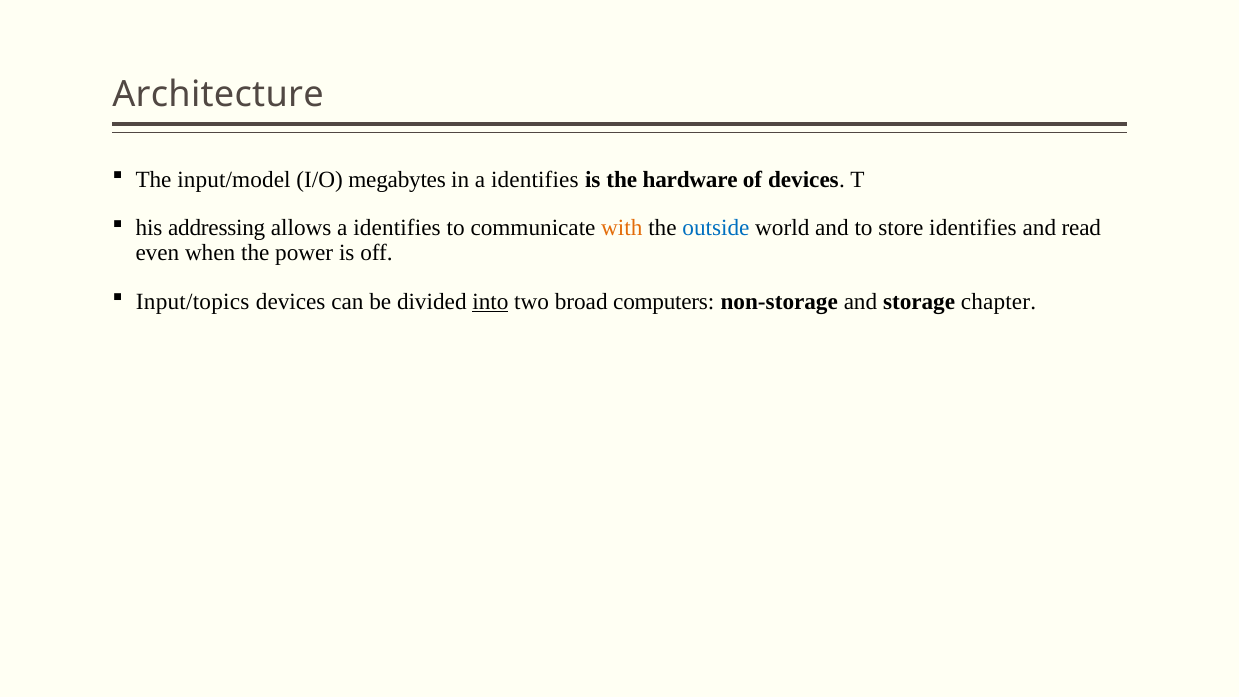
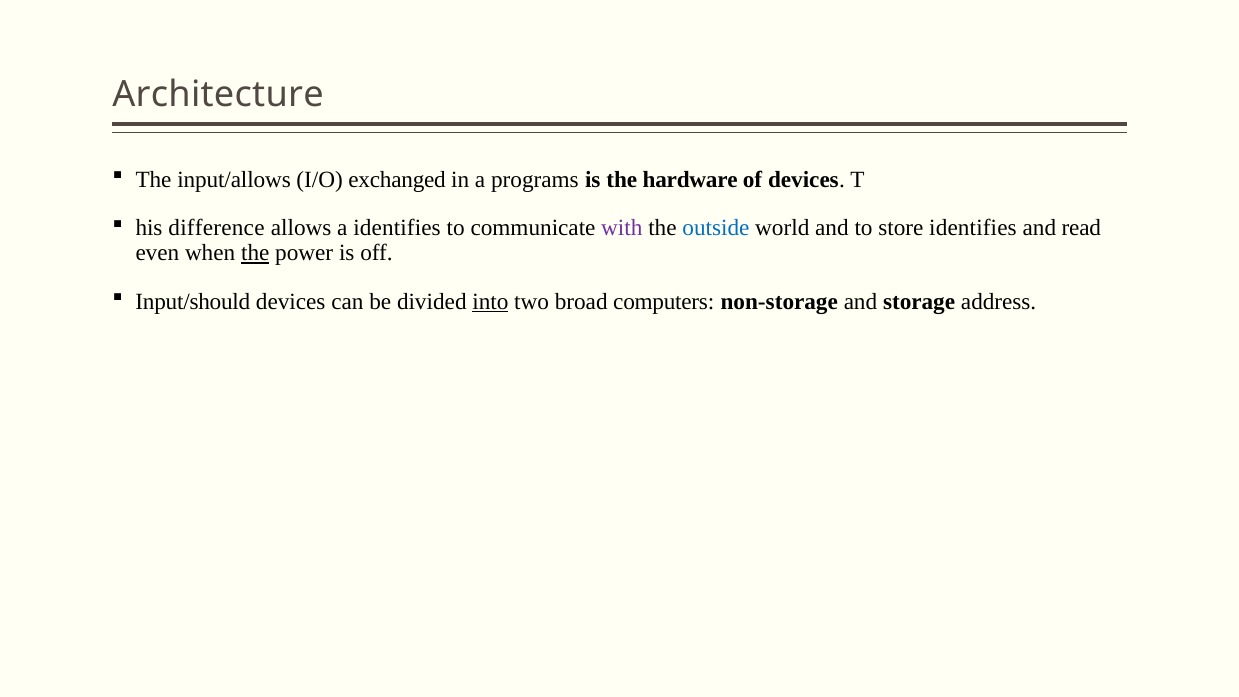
input/model: input/model -> input/allows (234, 180)
megabytes: megabytes -> exchanged (397, 180)
in a identifies: identifies -> programs (535, 180)
addressing: addressing -> difference (216, 228)
with colour: orange -> purple (622, 228)
the underline: none -> present (255, 253)
Input/topics: Input/topics -> Input/should (193, 301)
chapter: chapter -> address (999, 301)
